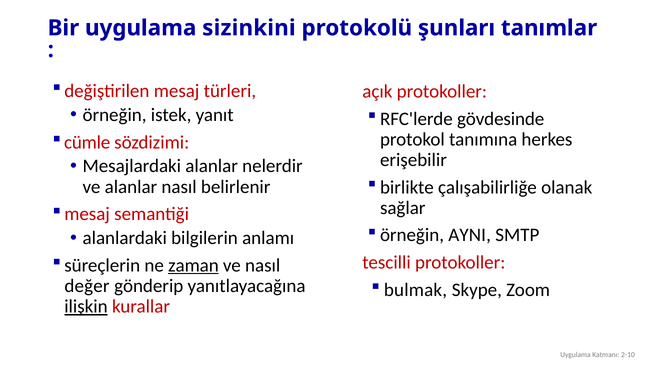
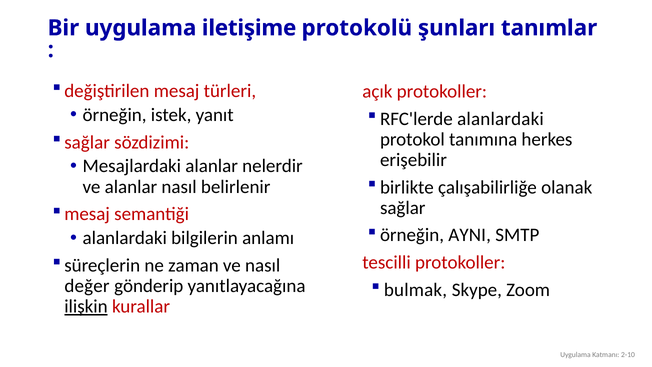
sizinkini: sizinkini -> iletişime (249, 28)
RFC'lerde gövdesinde: gövdesinde -> alanlardaki (501, 119)
cümle: cümle -> sağlar (87, 142)
zaman underline: present -> none (193, 265)
